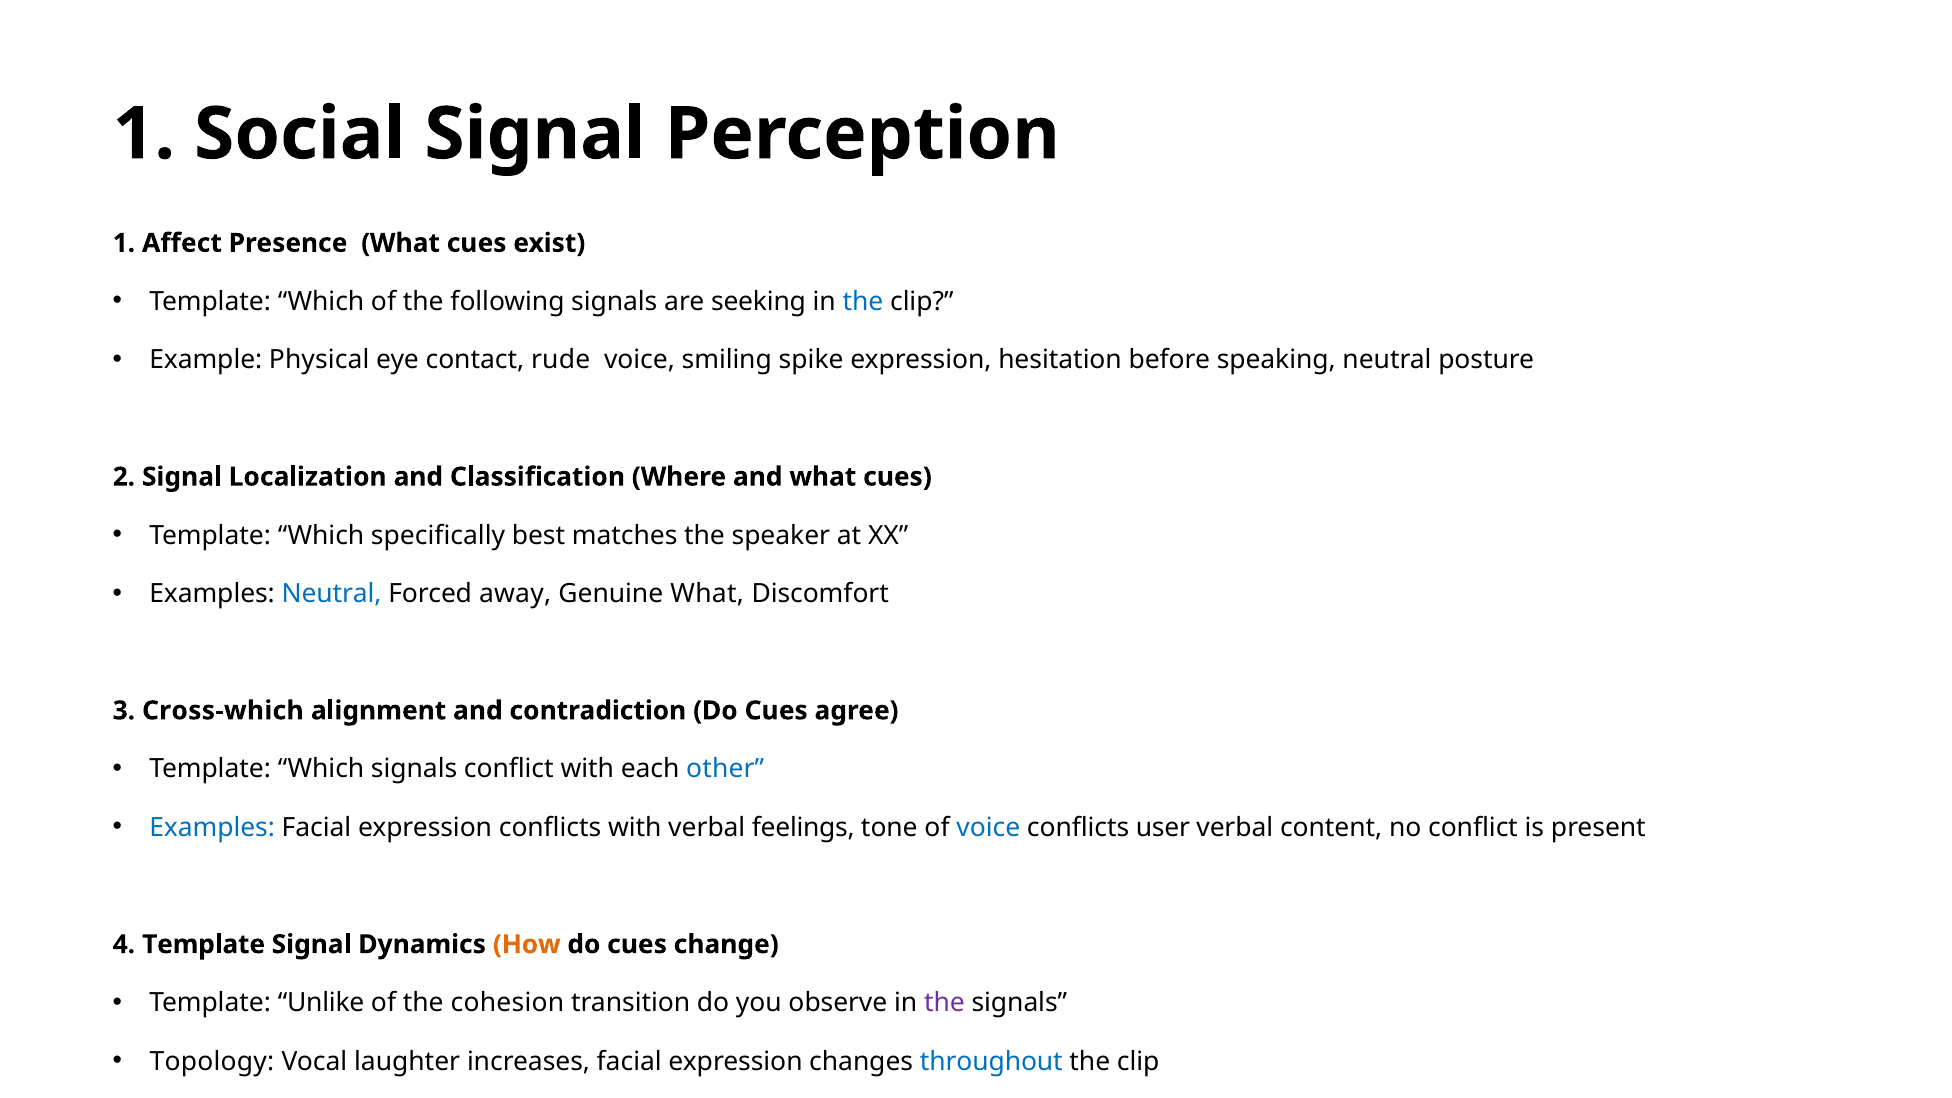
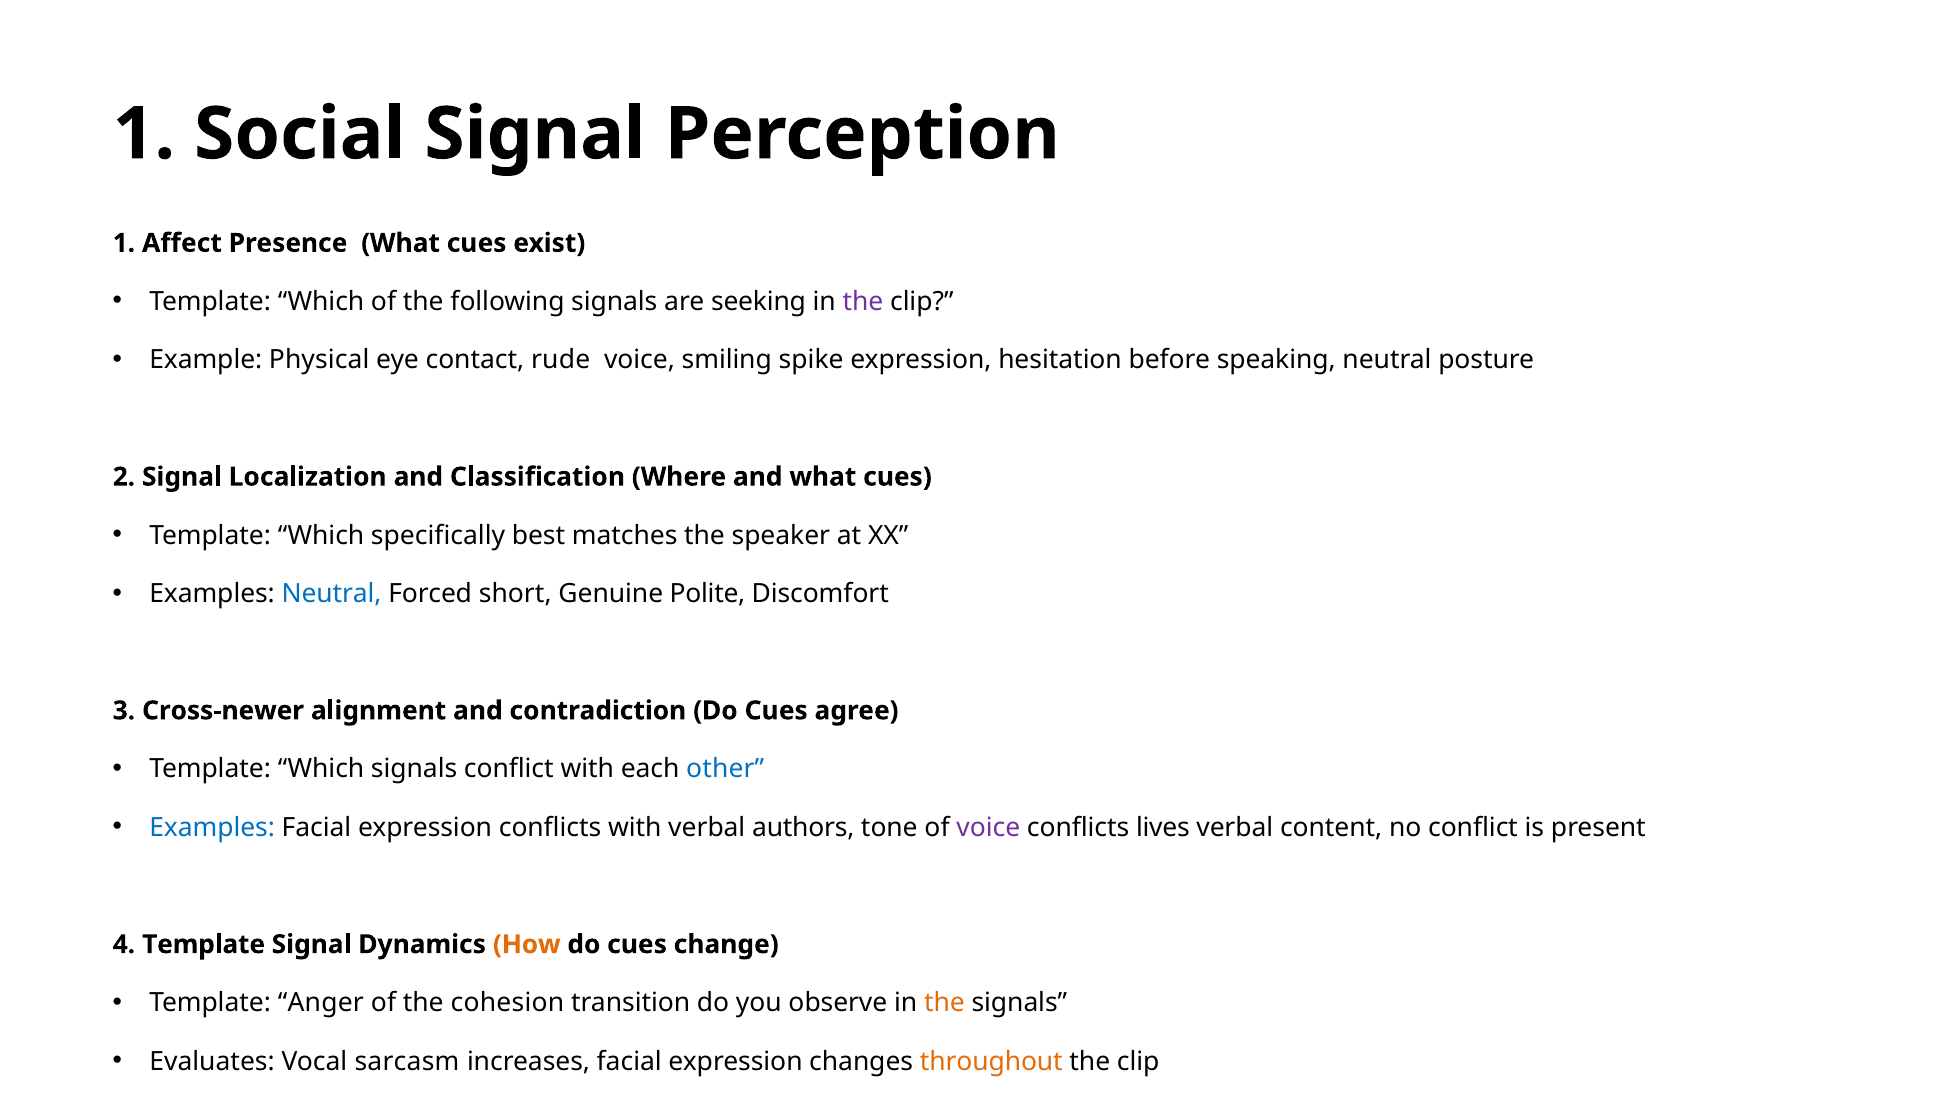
the colour: blue -> purple (863, 302)
away: away -> short (515, 594)
Genuine What: What -> Polite (707, 594)
Cross-which: Cross-which -> Cross-newer (223, 711)
feelings: feelings -> authors (803, 828)
voice colour: blue -> purple (988, 828)
user: user -> lives (1163, 828)
Unlike: Unlike -> Anger (321, 1003)
the colour: purple -> orange (944, 1003)
Topology: Topology -> Evaluates (212, 1061)
laughter: laughter -> sarcasm (407, 1061)
throughout colour: blue -> orange (991, 1061)
